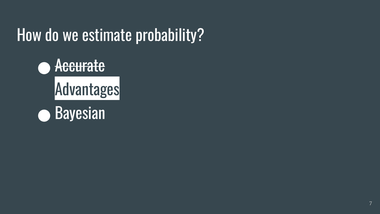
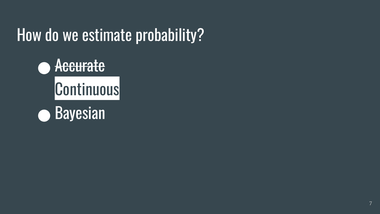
Advantages: Advantages -> Continuous (87, 90)
